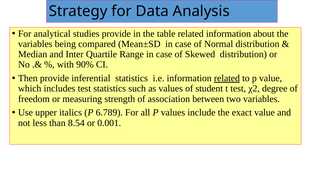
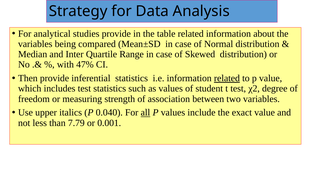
90%: 90% -> 47% (85, 65)
6.789: 6.789 -> 0.040 (109, 113)
all underline: none -> present (145, 113)
8.54: 8.54 -> 7.79 (76, 123)
